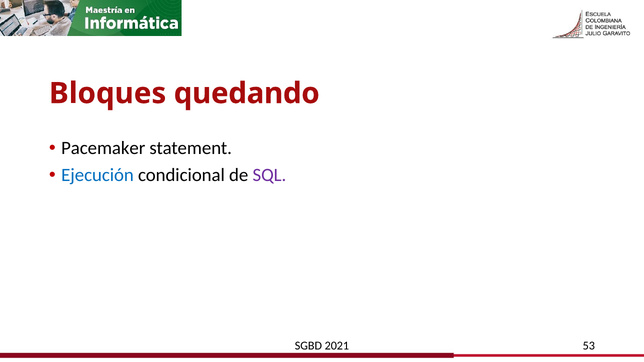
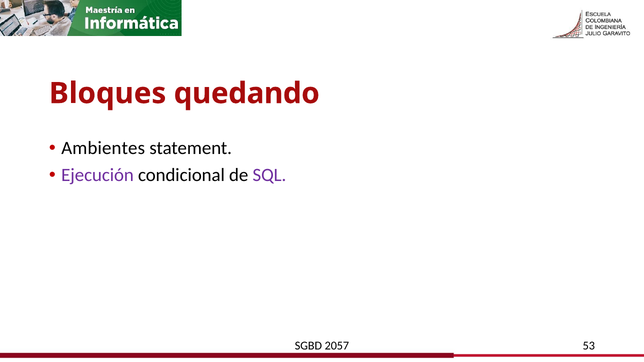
Pacemaker: Pacemaker -> Ambientes (103, 148)
Ejecución colour: blue -> purple (98, 175)
2021: 2021 -> 2057 (337, 346)
